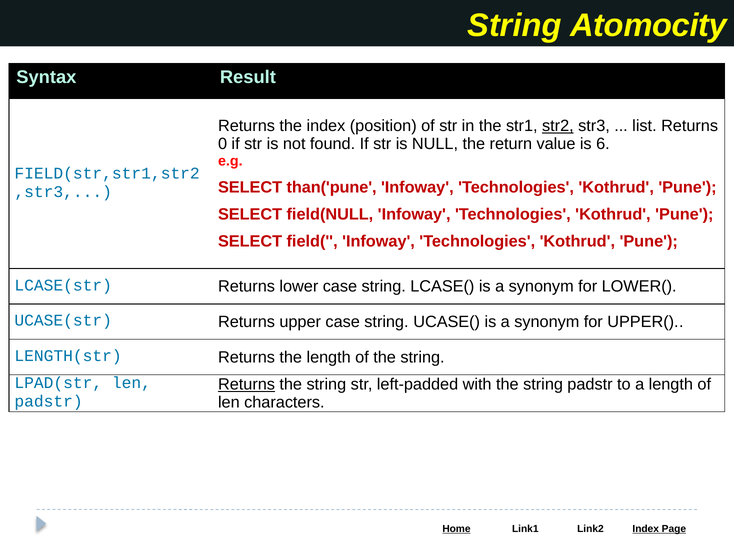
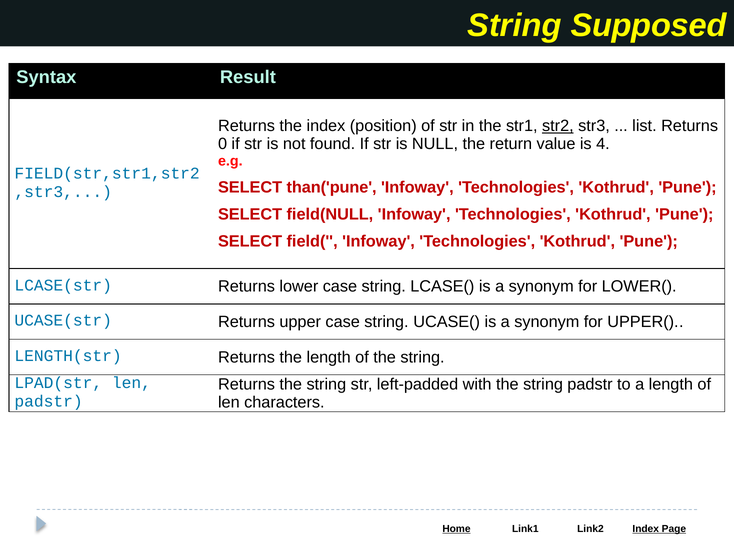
Atomocity: Atomocity -> Supposed (649, 25)
6: 6 -> 4 (603, 144)
Returns underline: present -> none (247, 385)
